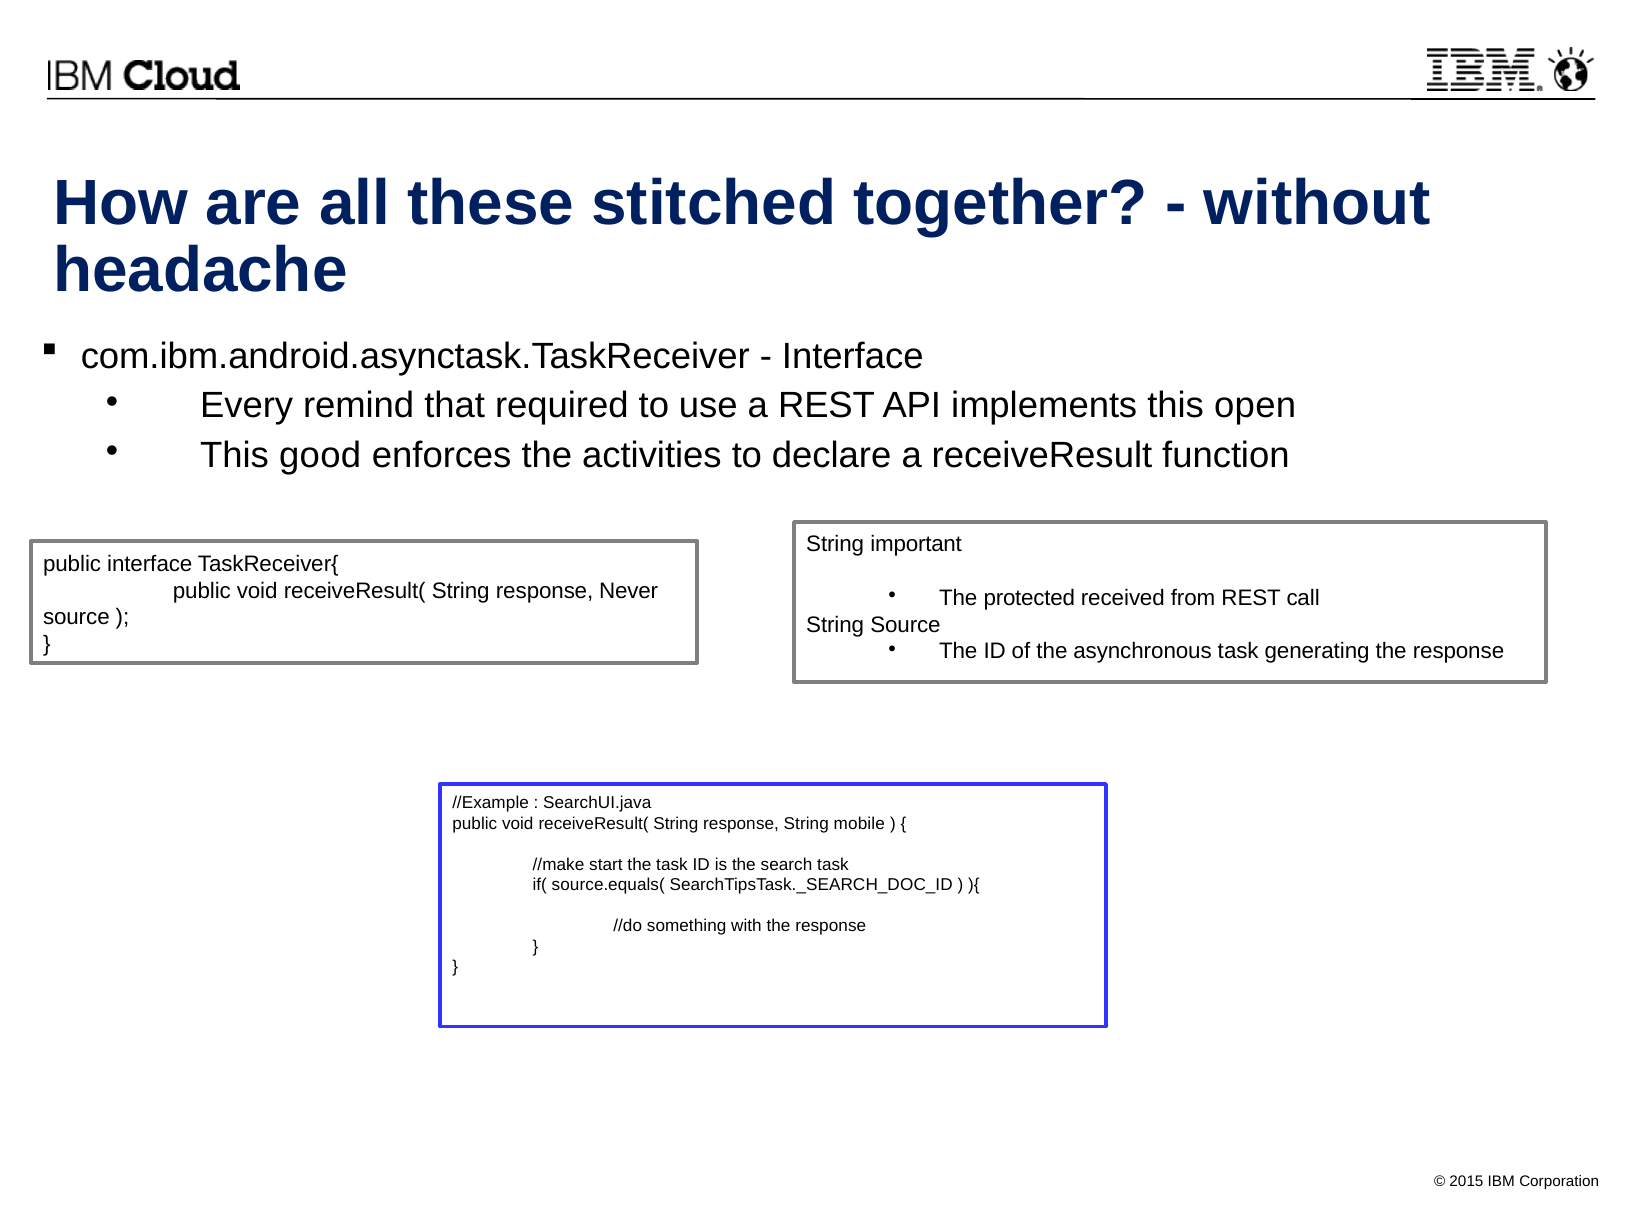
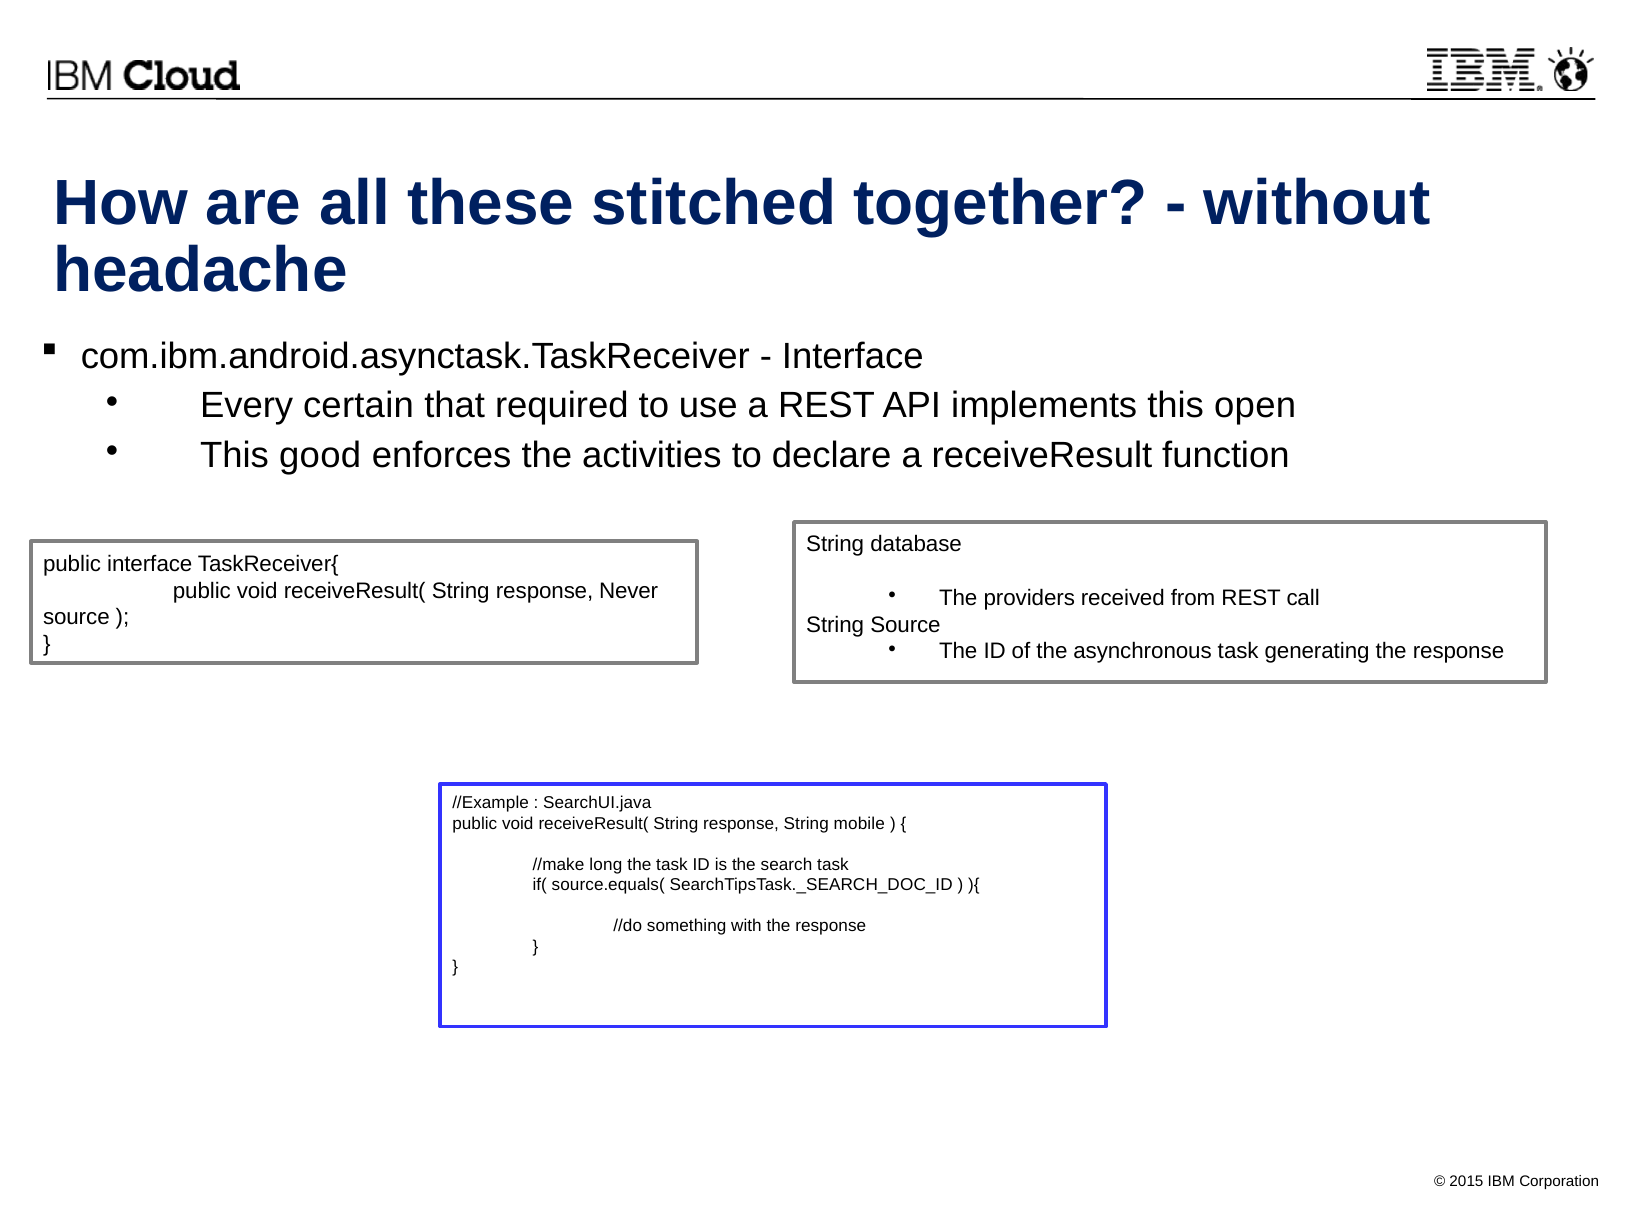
remind: remind -> certain (358, 406)
important: important -> database (916, 545)
protected: protected -> providers (1029, 598)
start: start -> long (606, 865)
